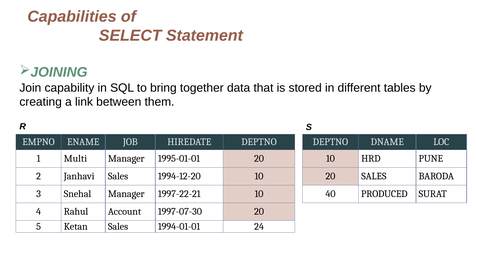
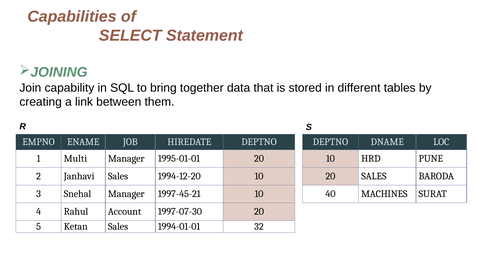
1997-22-21: 1997-22-21 -> 1997-45-21 (179, 194)
PRODUCED: PRODUCED -> MACHINES (384, 194)
24: 24 -> 32 (259, 227)
